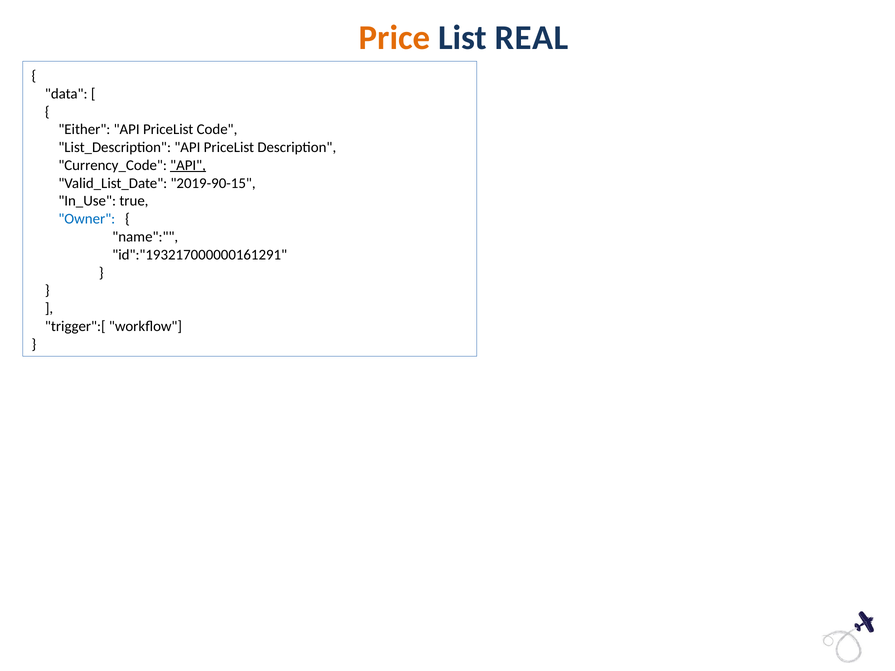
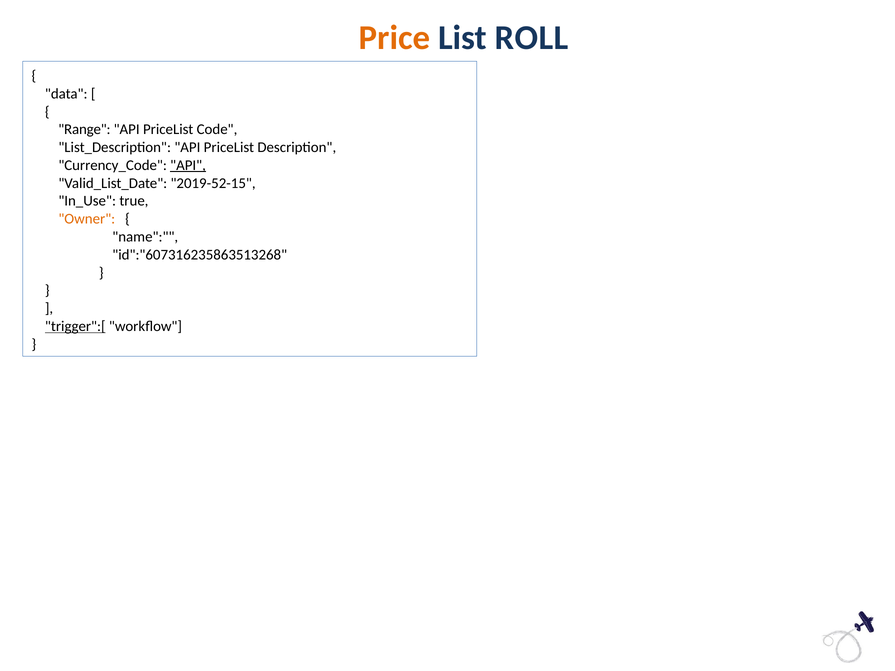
REAL: REAL -> ROLL (532, 38)
Either: Either -> Range (84, 130)
2019-90-15: 2019-90-15 -> 2019-52-15 (213, 183)
Owner colour: blue -> orange (87, 219)
id":"193217000000161291: id":"193217000000161291 -> id":"607316235863513268 (200, 255)
trigger":[ underline: none -> present (75, 326)
